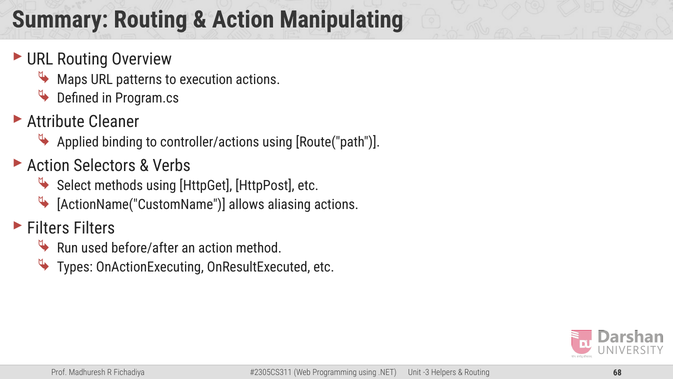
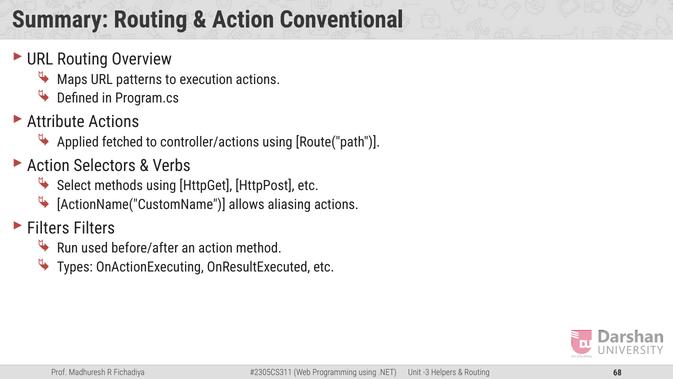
Manipulating: Manipulating -> Conventional (341, 19)
Attribute Cleaner: Cleaner -> Actions (114, 122)
binding: binding -> fetched (122, 142)
